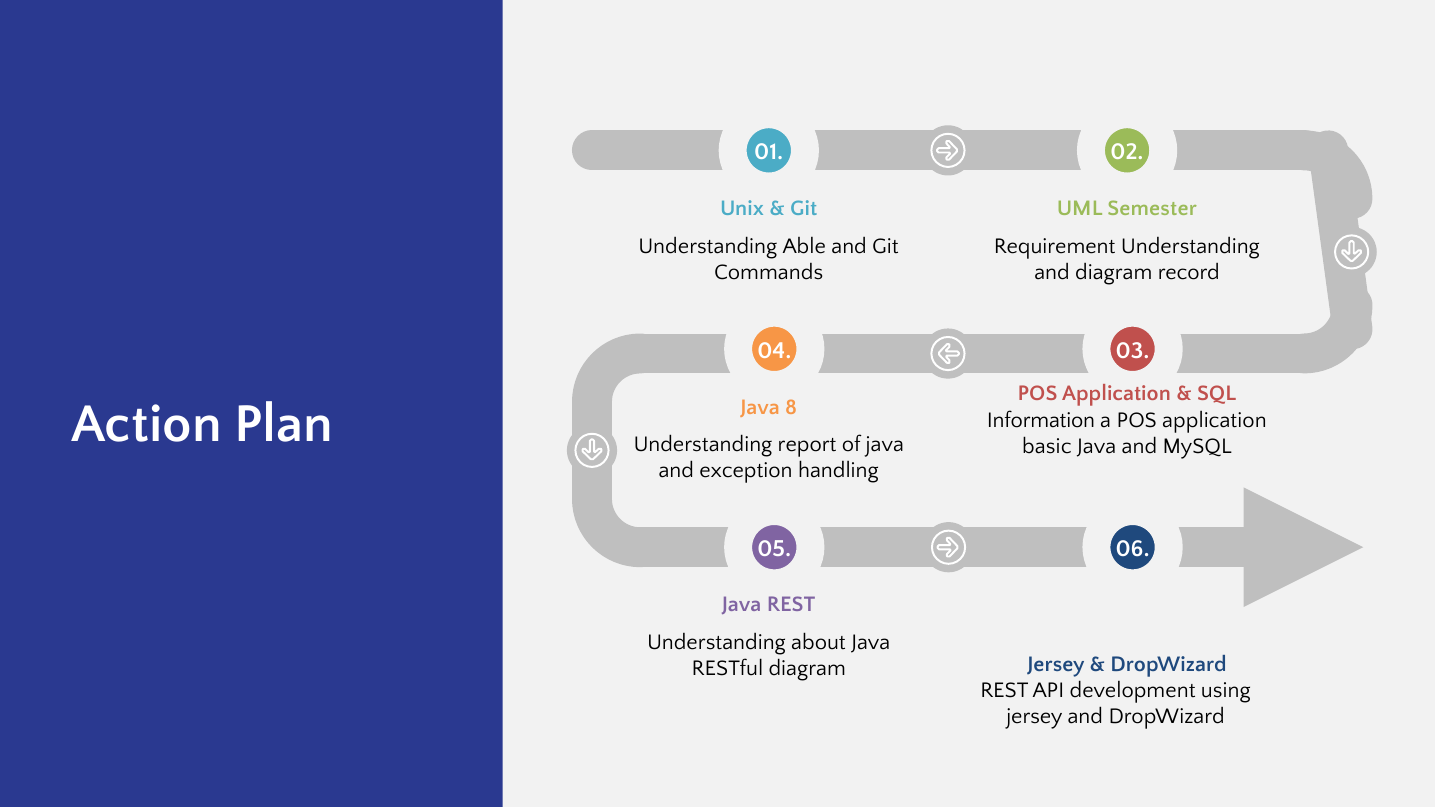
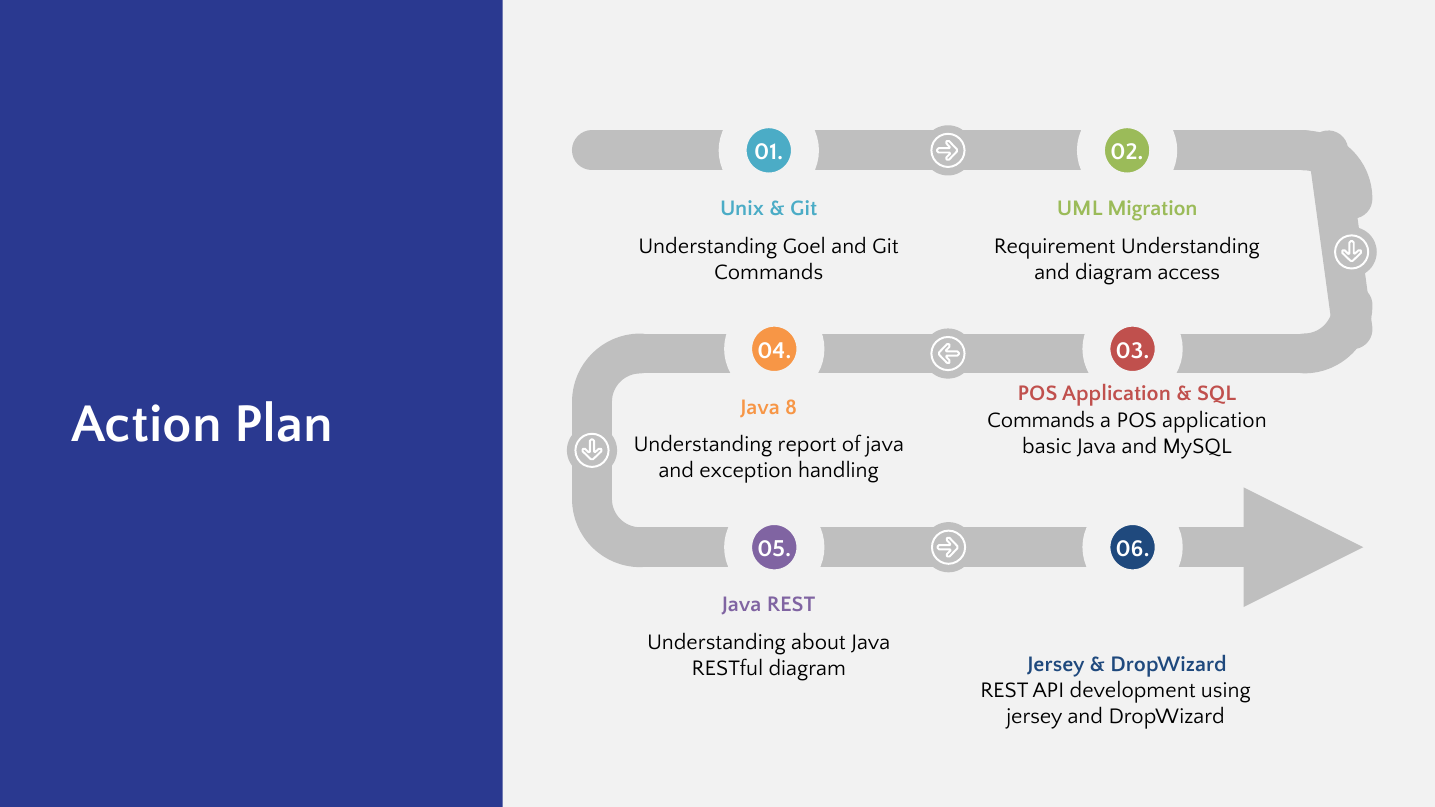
Semester: Semester -> Migration (1152, 208)
Able: Able -> Goel (804, 246)
record: record -> access (1189, 272)
Information: Information -> Commands (1041, 420)
